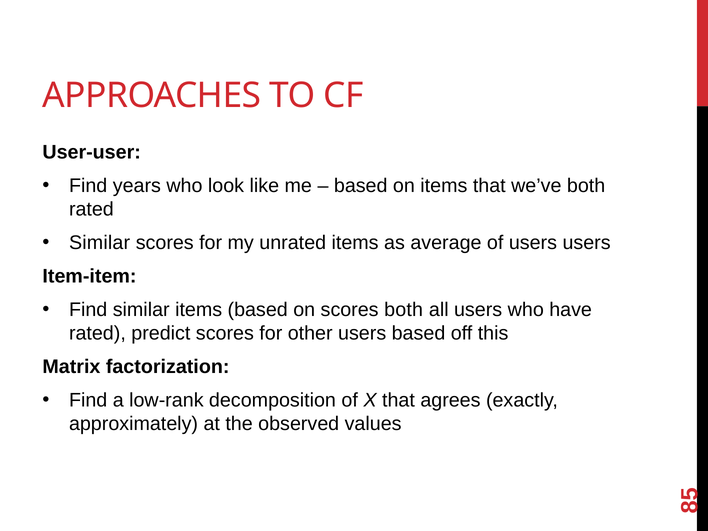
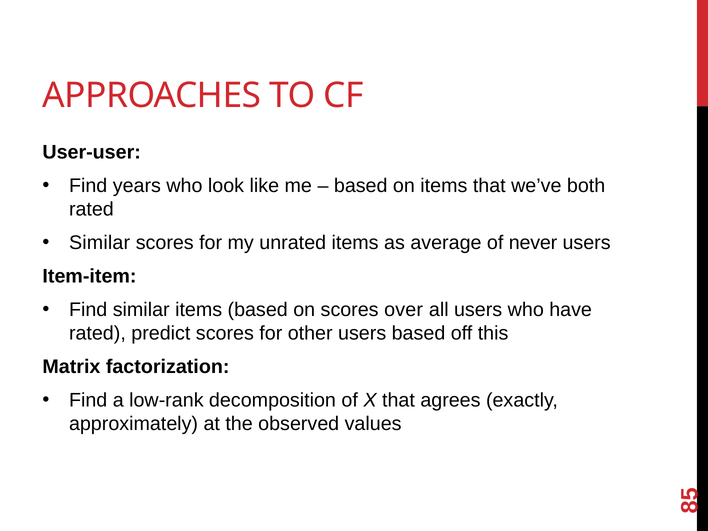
of users: users -> never (533, 243)
scores both: both -> over (404, 310)
